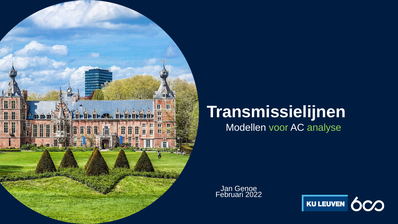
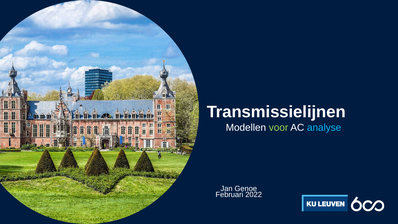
analyse colour: light green -> light blue (324, 128)
